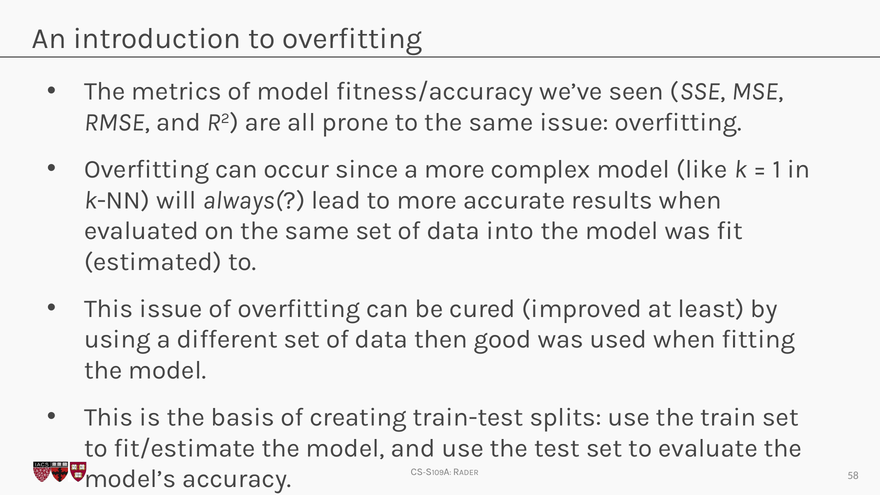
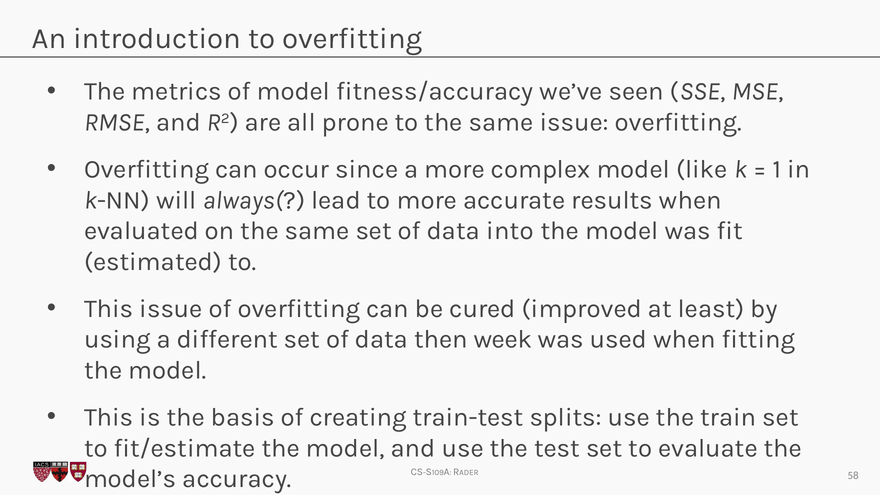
good: good -> week (503, 339)
